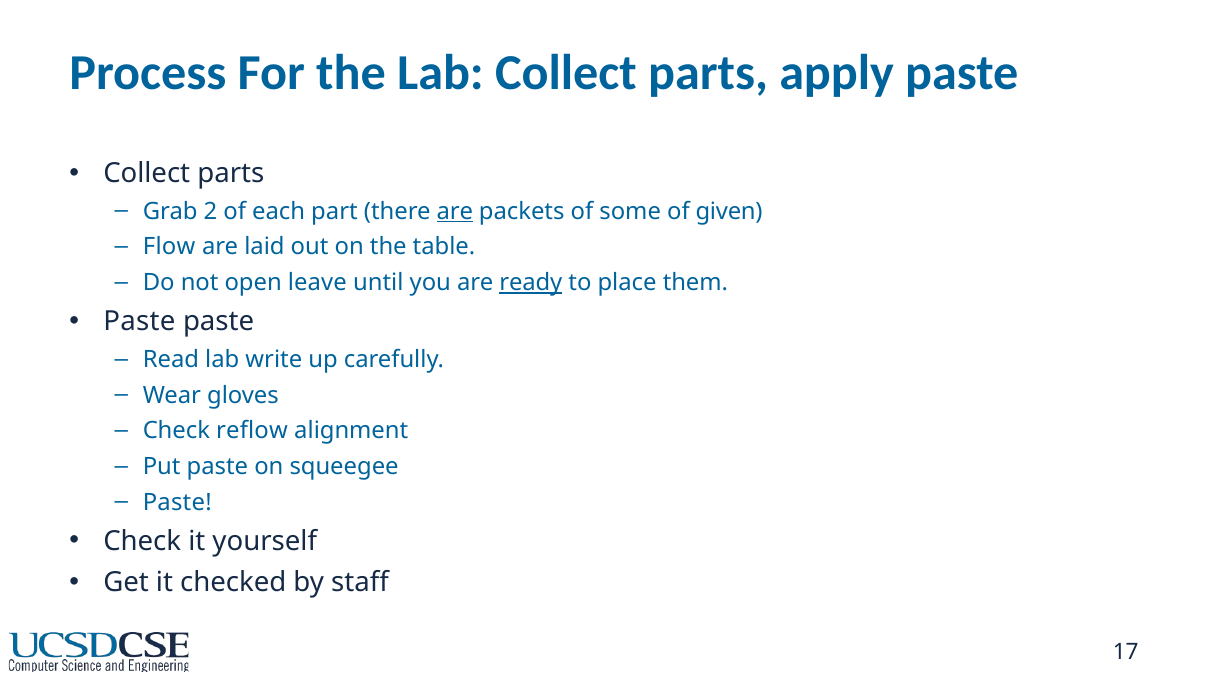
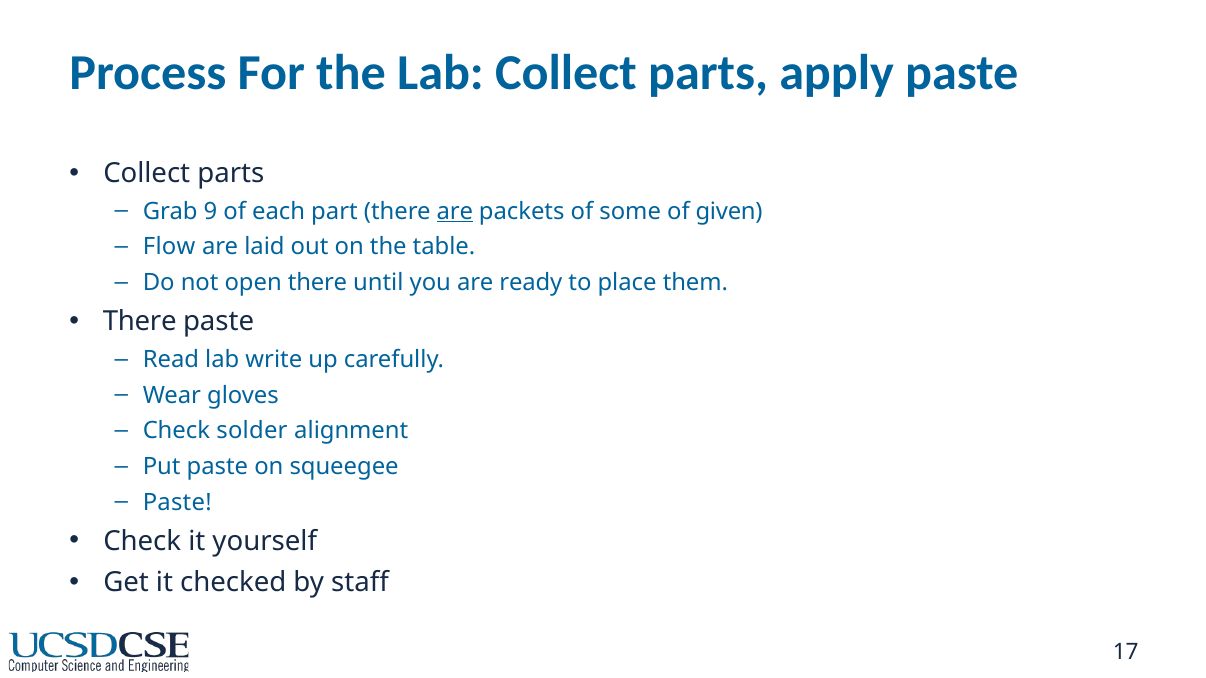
2: 2 -> 9 (211, 211)
open leave: leave -> there (318, 283)
ready underline: present -> none (531, 283)
Paste: Paste -> There (140, 322)
reflow: reflow -> solder (252, 431)
